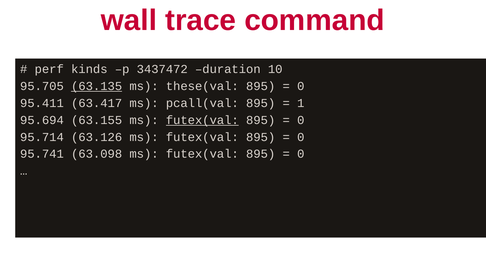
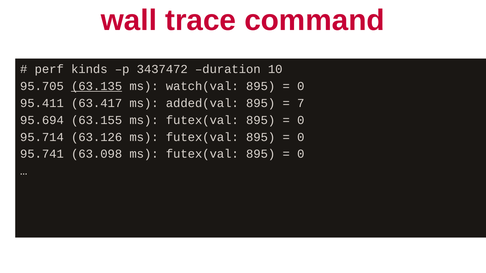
these(val: these(val -> watch(val (202, 86)
pcall(val: pcall(val -> added(val (202, 103)
1: 1 -> 7 (301, 103)
futex(val underline: present -> none (202, 120)
